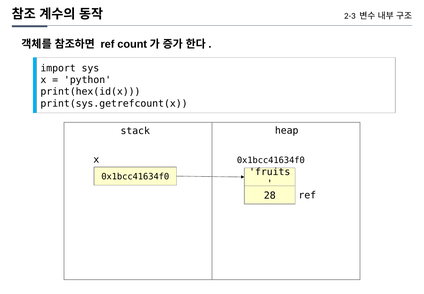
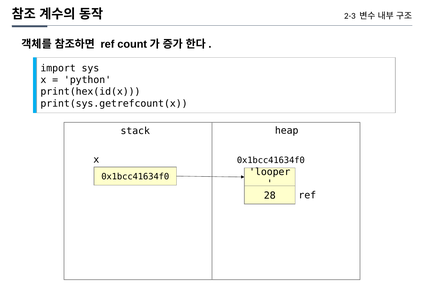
fruits: fruits -> looper (270, 172)
